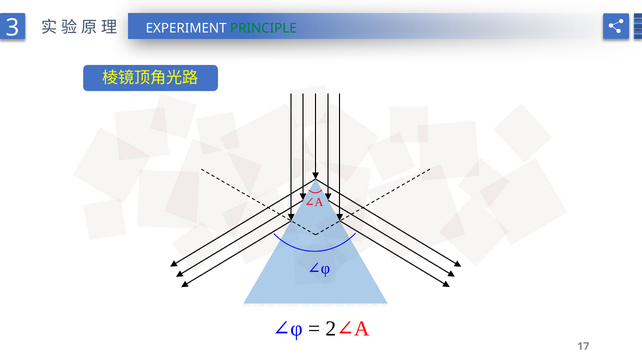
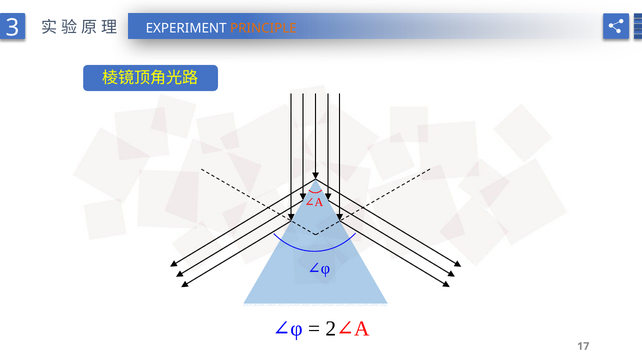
PRINCIPLE colour: green -> orange (263, 28)
